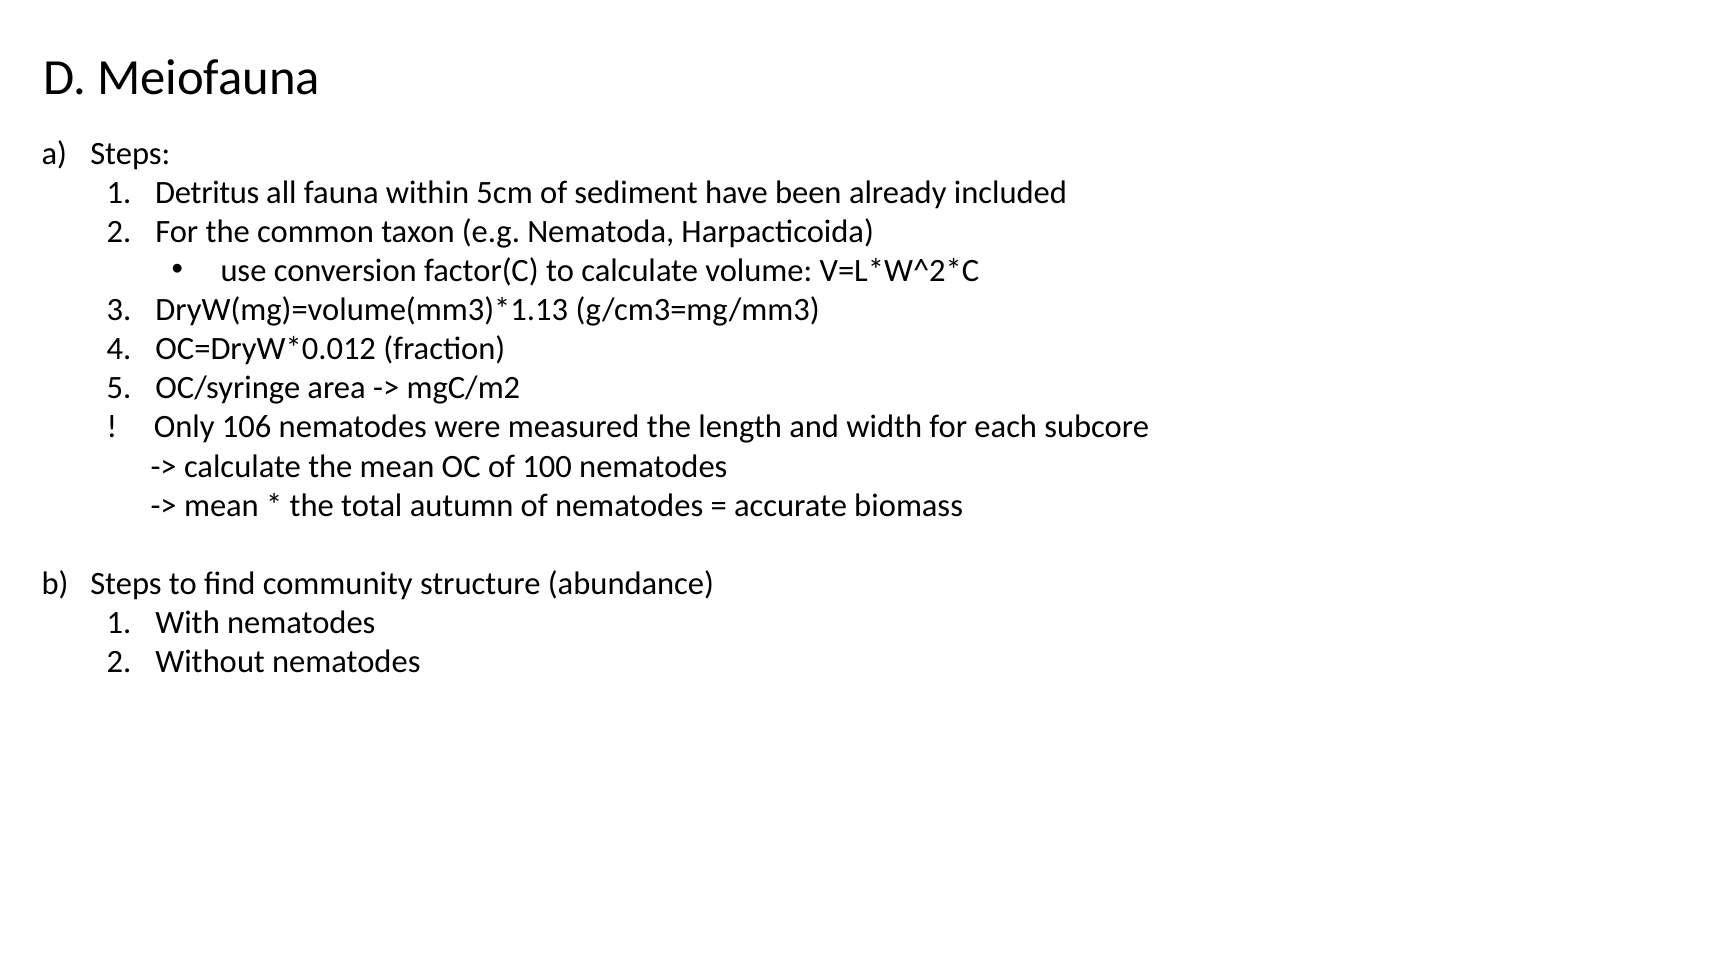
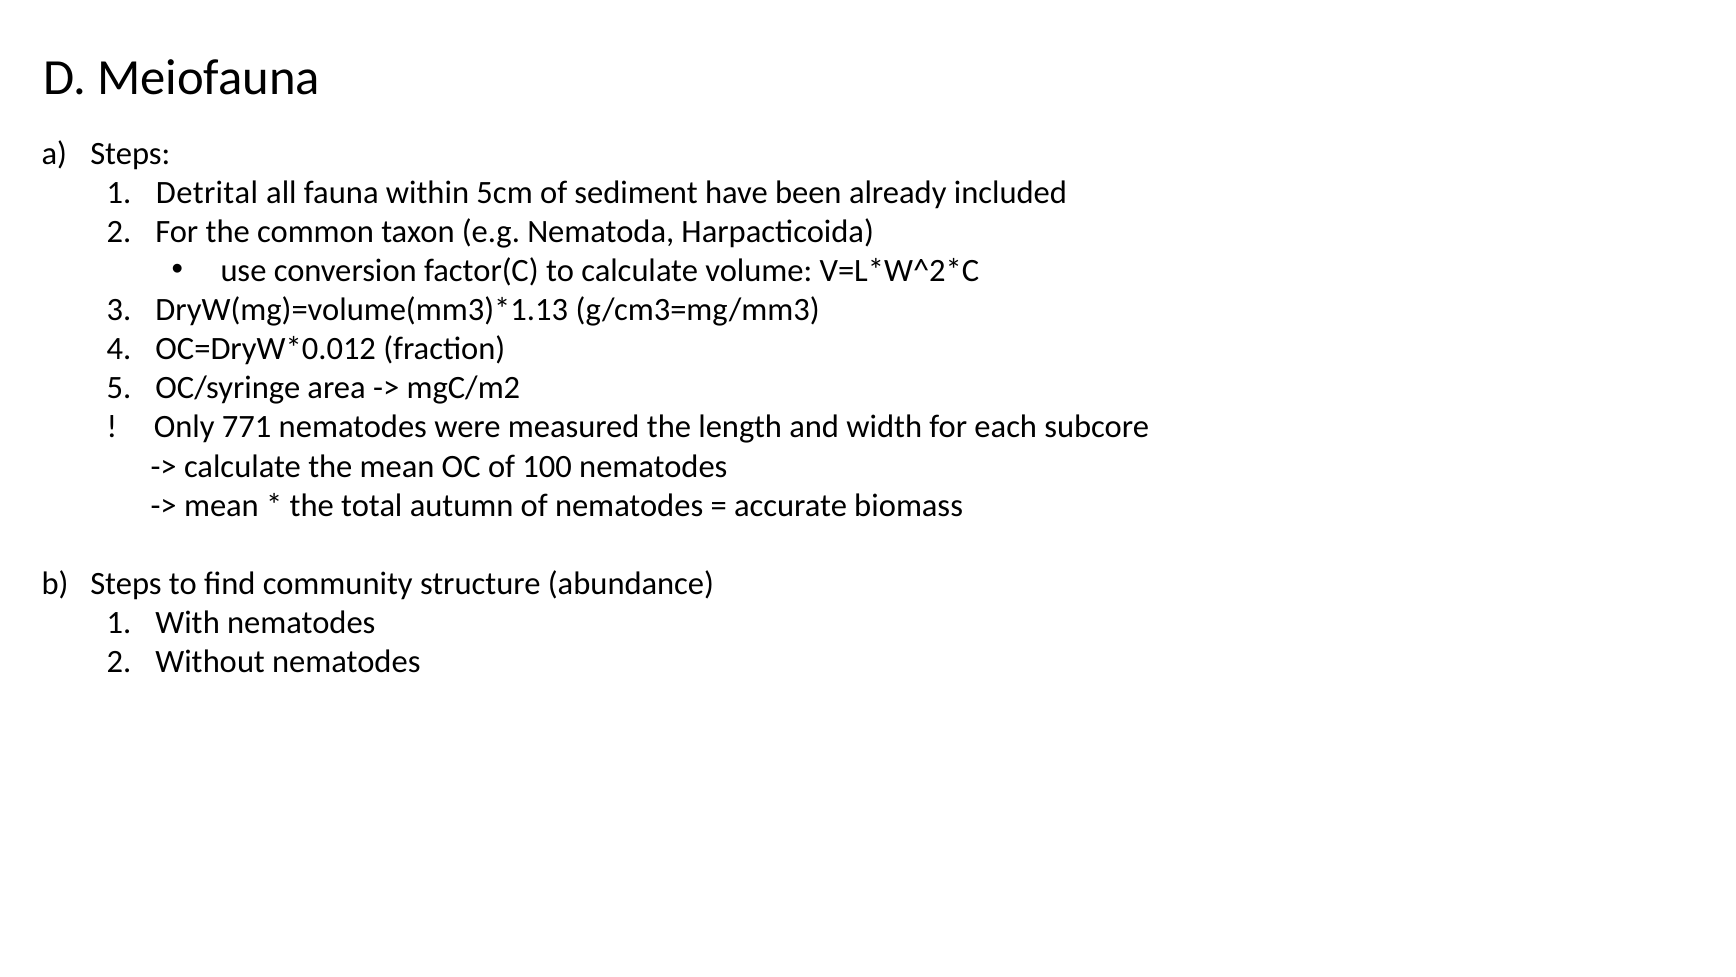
Detritus: Detritus -> Detrital (207, 193)
106: 106 -> 771 (247, 427)
